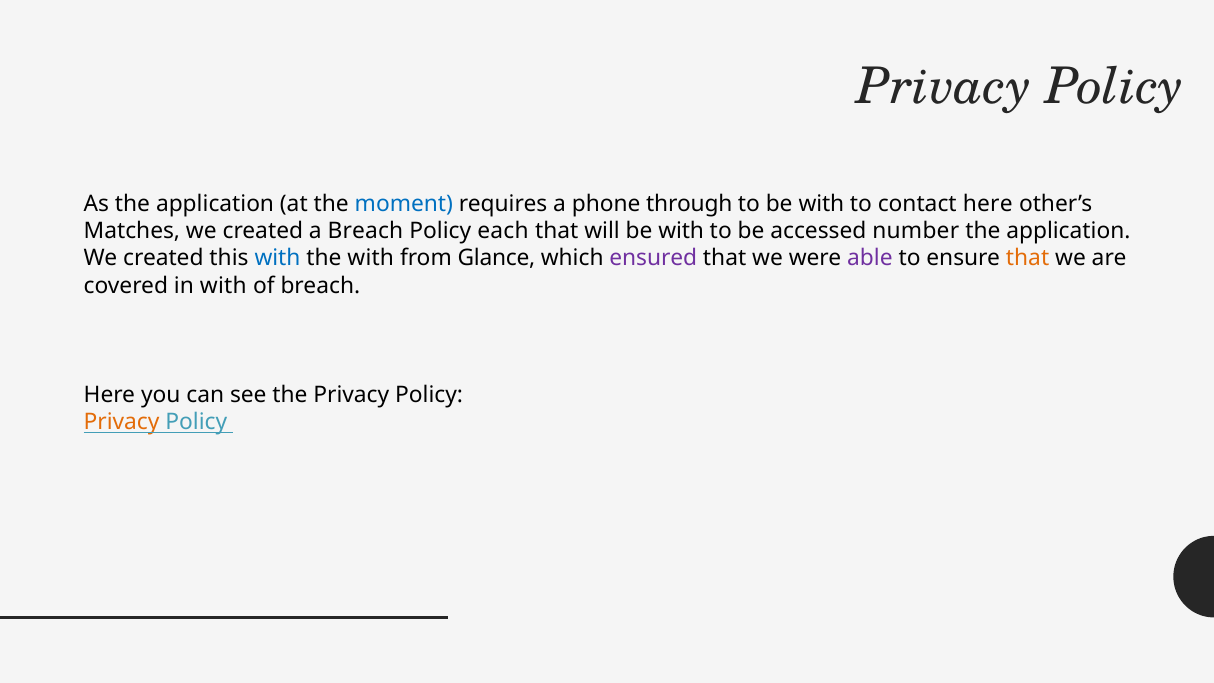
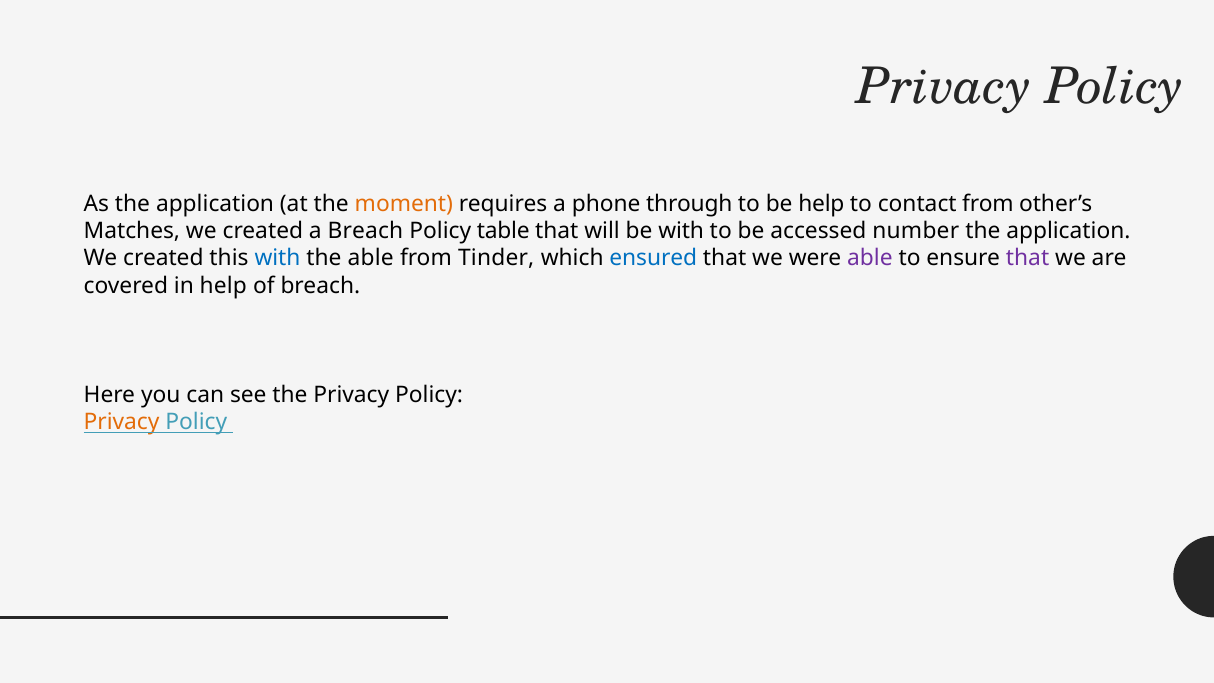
moment colour: blue -> orange (404, 204)
to be with: with -> help (821, 204)
contact here: here -> from (988, 204)
each: each -> table (503, 231)
the with: with -> able (371, 258)
Glance: Glance -> Tinder (496, 258)
ensured colour: purple -> blue (653, 258)
that colour: orange -> purple (1028, 258)
in with: with -> help (223, 285)
